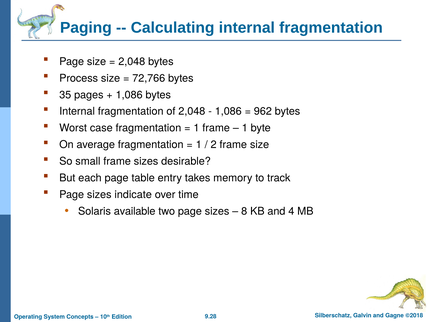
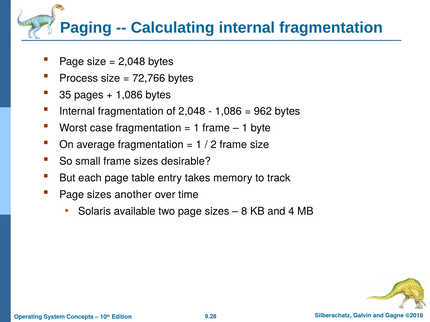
indicate: indicate -> another (133, 195)
